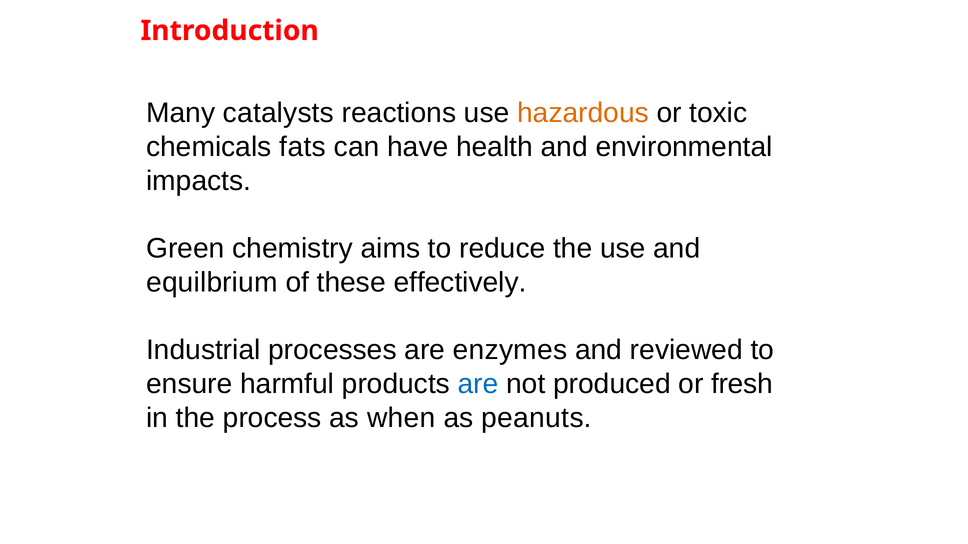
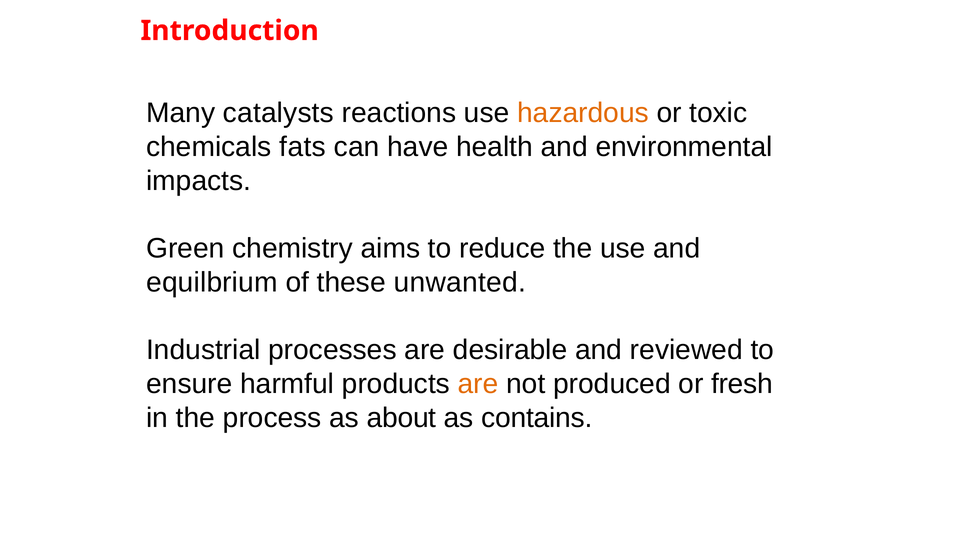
effectively: effectively -> unwanted (460, 283)
enzymes: enzymes -> desirable (510, 351)
are colour: blue -> orange (478, 384)
when: when -> about (402, 418)
peanuts: peanuts -> contains (537, 418)
